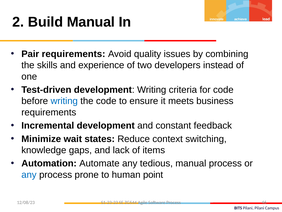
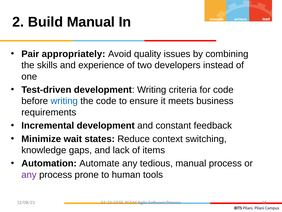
Pair requirements: requirements -> appropriately (74, 54)
any colour: blue -> purple (29, 174)
point: point -> tools (153, 174)
